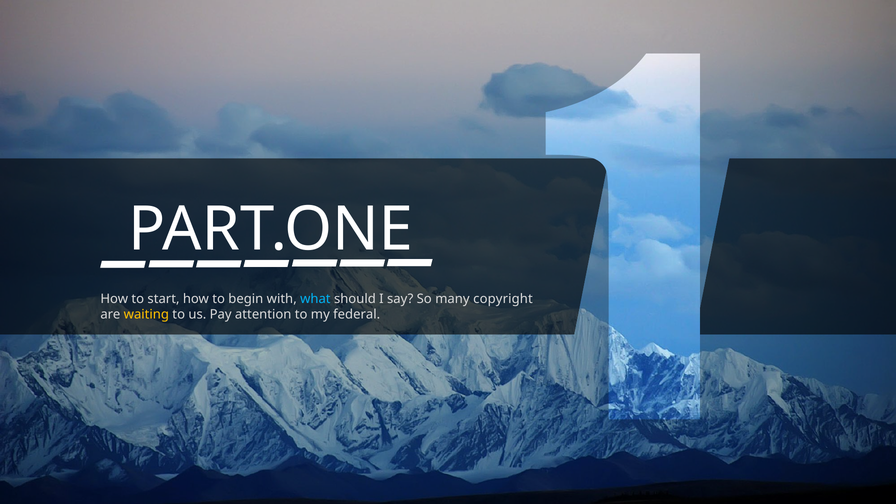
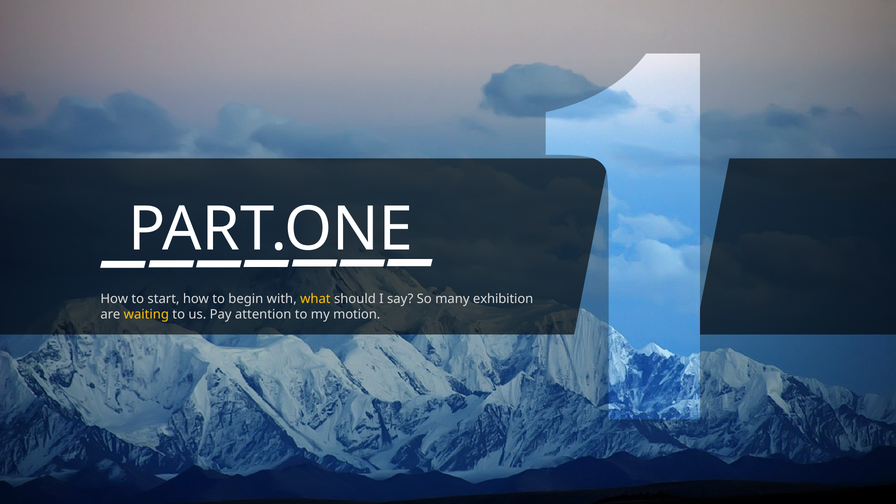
what colour: light blue -> yellow (315, 299)
copyright: copyright -> exhibition (503, 299)
federal: federal -> motion (357, 314)
